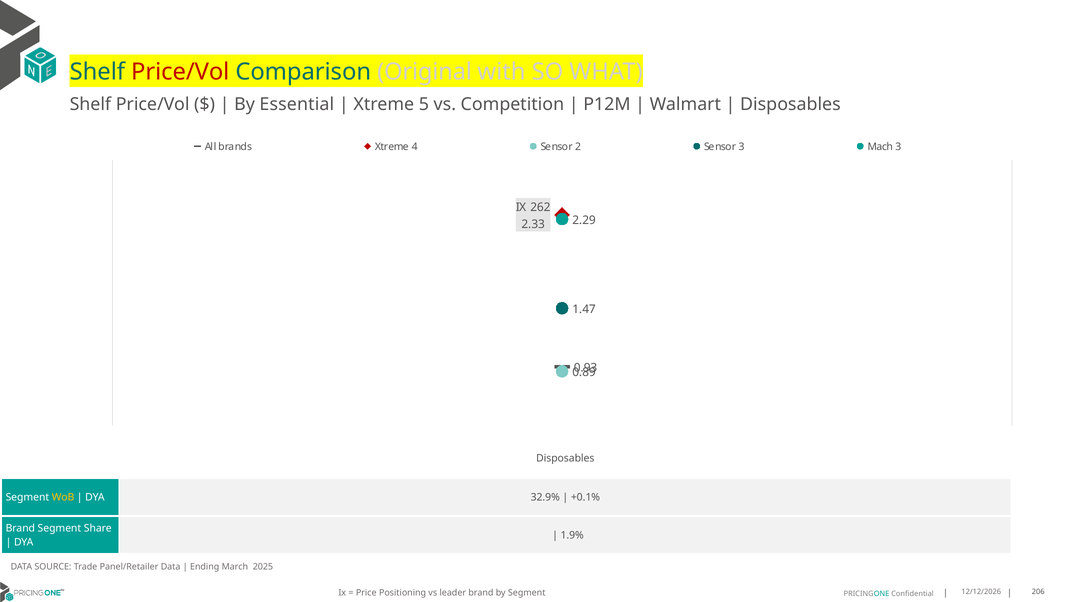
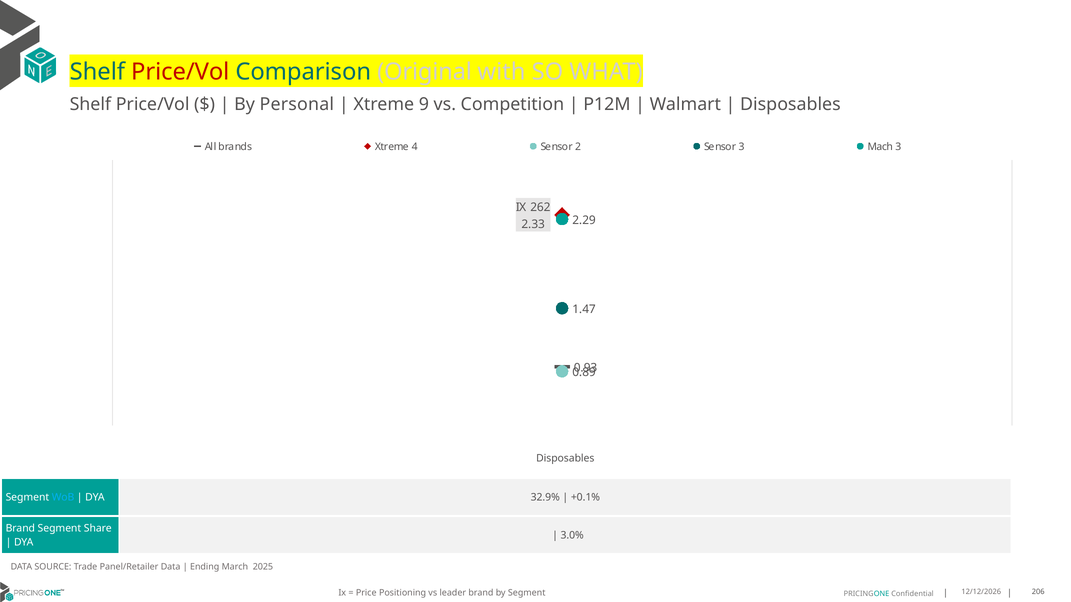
Essential: Essential -> Personal (297, 104)
5: 5 -> 9 (424, 104)
WoB colour: yellow -> light blue (63, 498)
1.9%: 1.9% -> 3.0% (572, 536)
